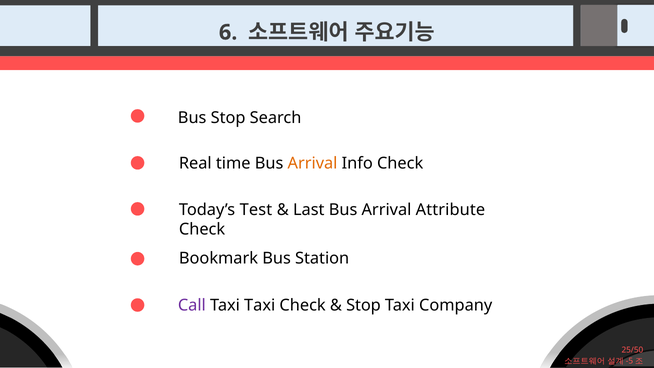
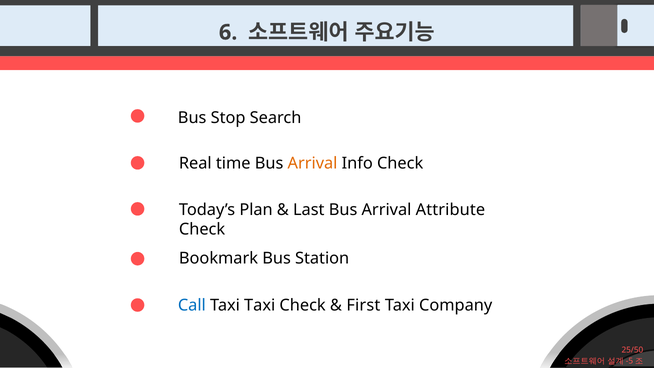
Test: Test -> Plan (256, 210)
Call colour: purple -> blue (192, 305)
Stop: Stop -> First (363, 305)
